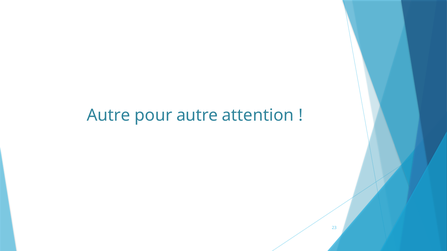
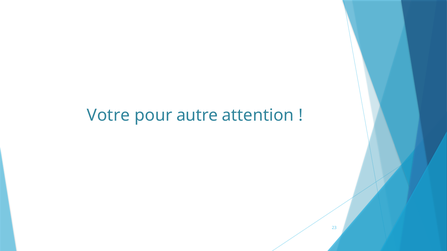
Autre: Autre -> Votre (108, 116)
